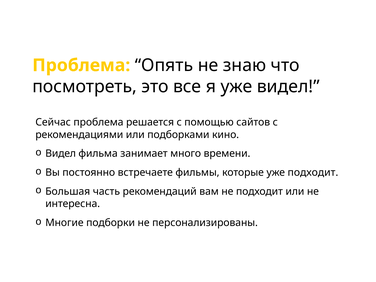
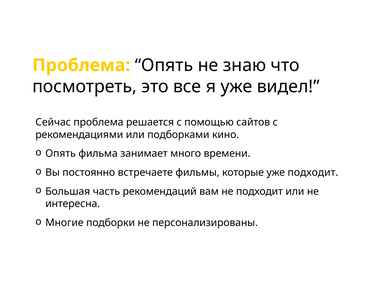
Видел: Видел -> Опять (61, 154)
